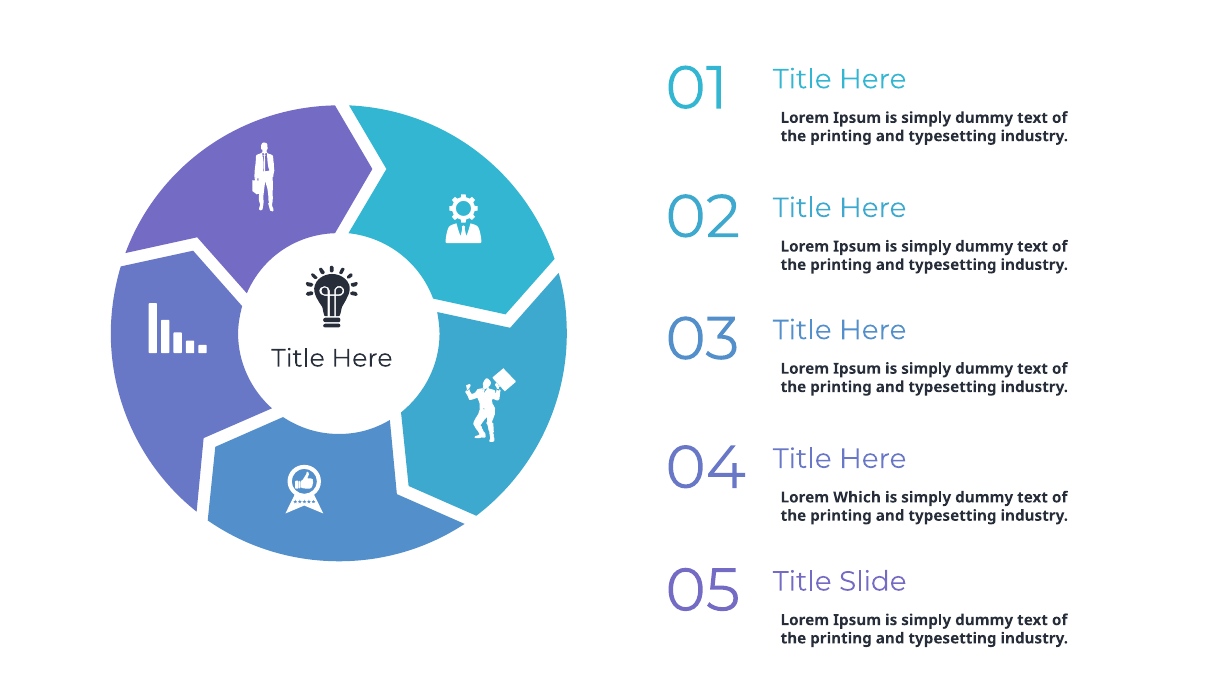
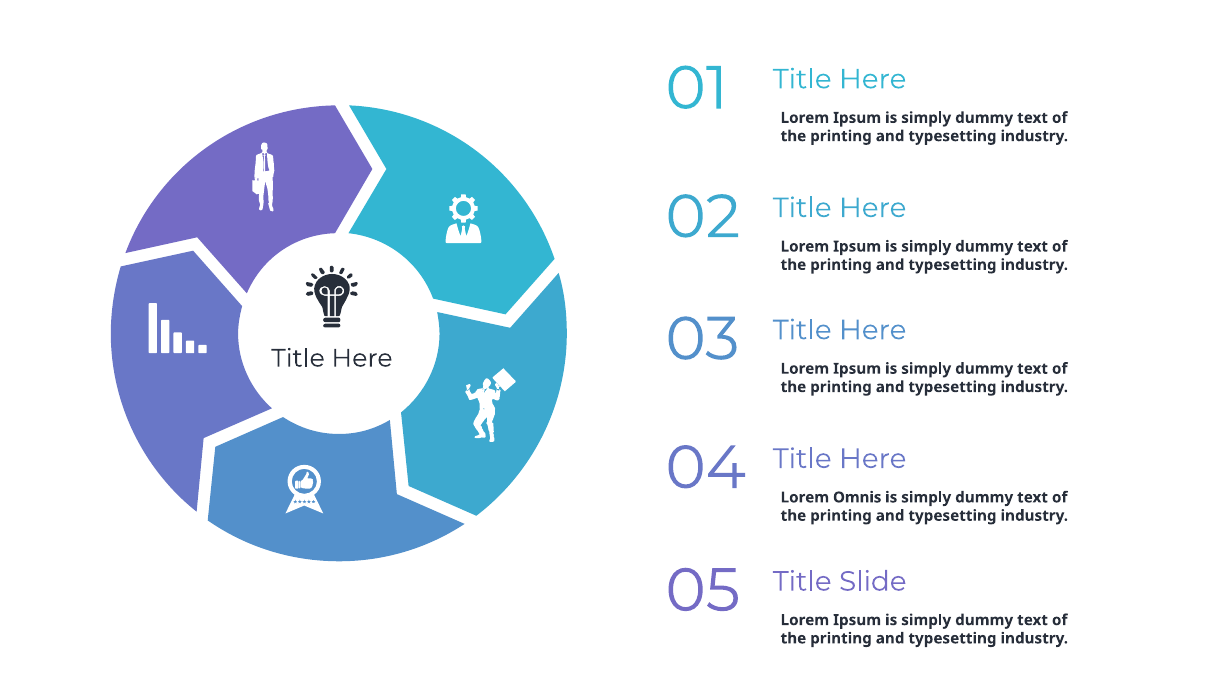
Which: Which -> Omnis (857, 498)
